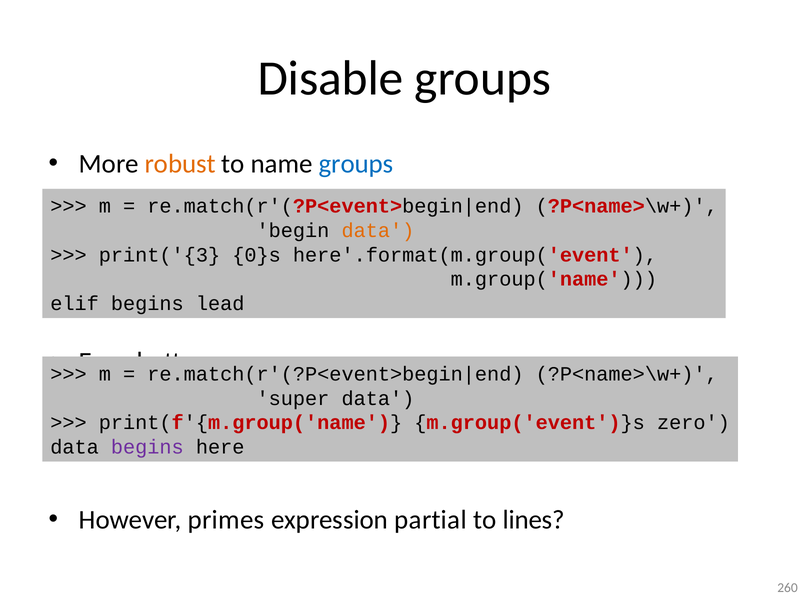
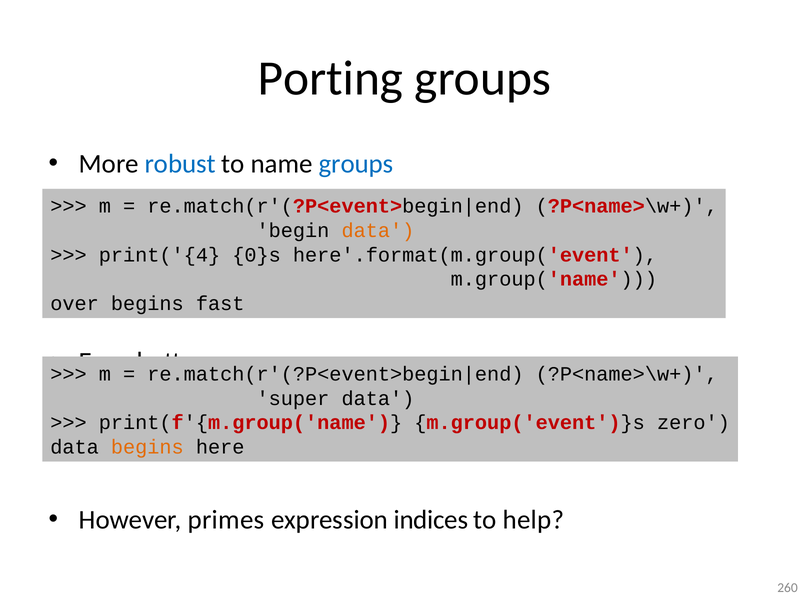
Disable: Disable -> Porting (330, 78)
robust colour: orange -> blue (180, 164)
print('{3: print('{3 -> print('{4 (159, 255)
elif: elif -> over (75, 303)
lead: lead -> fast (220, 303)
begins colour: purple -> orange (147, 447)
partial: partial -> indices (431, 520)
lines: lines -> help (533, 520)
